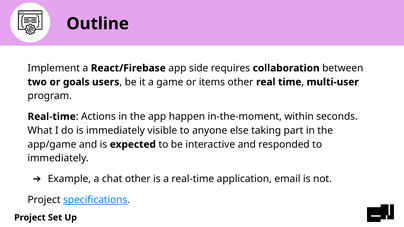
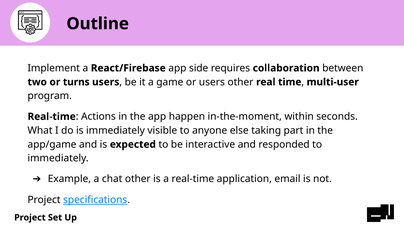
goals: goals -> turns (76, 82)
or items: items -> users (212, 82)
